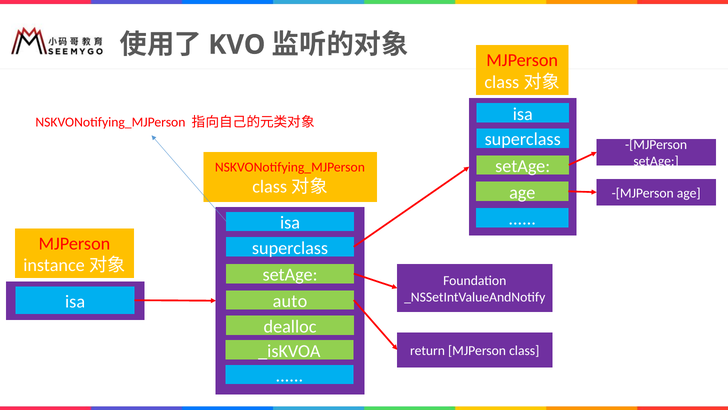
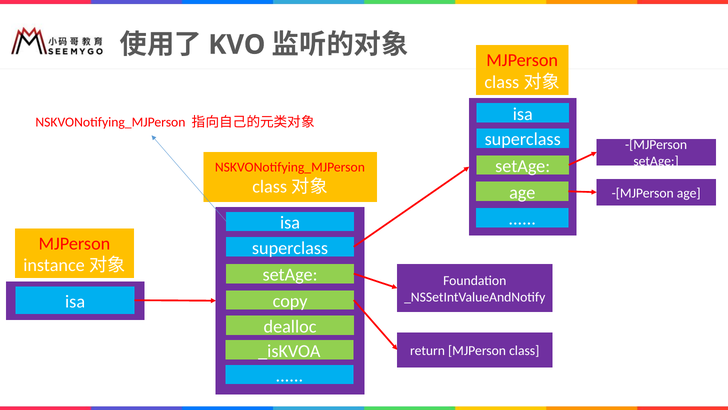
auto: auto -> copy (290, 301)
